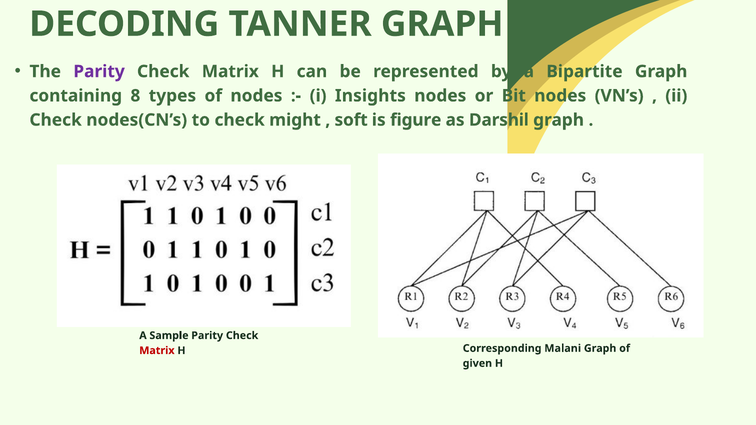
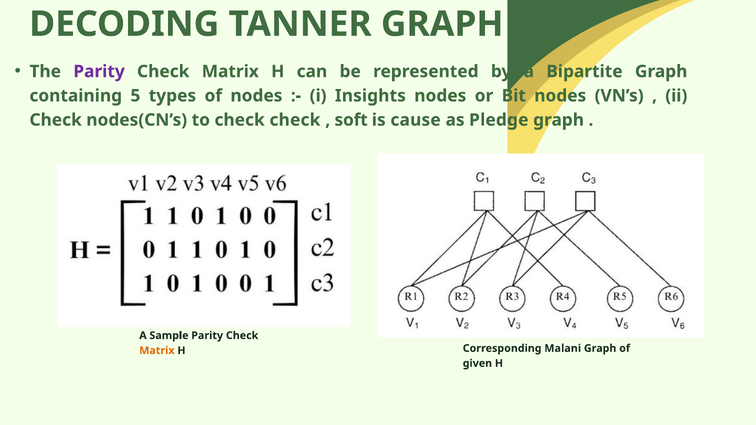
8: 8 -> 5 (135, 96)
check might: might -> check (295, 120)
figure: figure -> cause (416, 120)
Darshil: Darshil -> Pledge (499, 120)
Matrix colour: red -> orange (157, 351)
